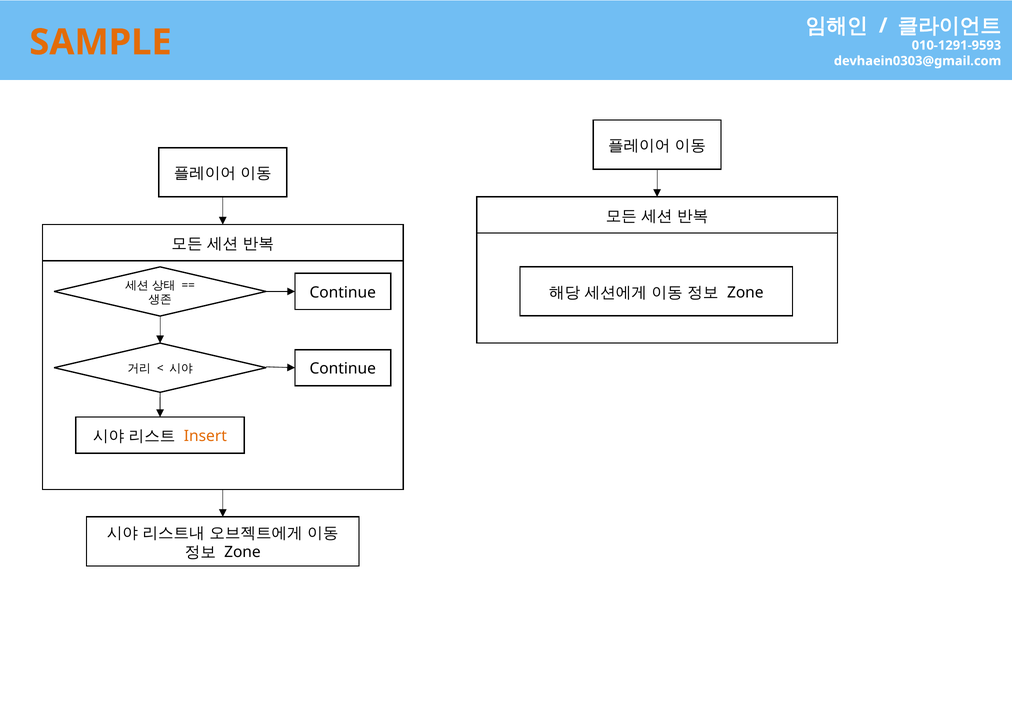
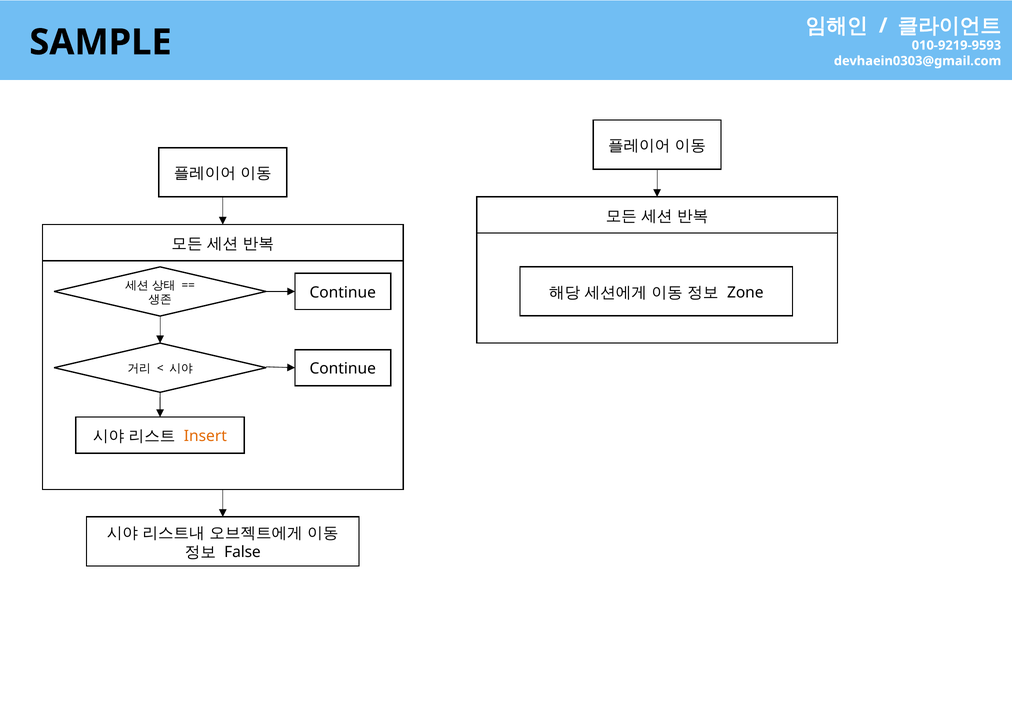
SAMPLE colour: orange -> black (101, 42)
010-1291-9593: 010-1291-9593 -> 010-9219-9593 (956, 45)
Zone: Zone -> False (242, 552)
